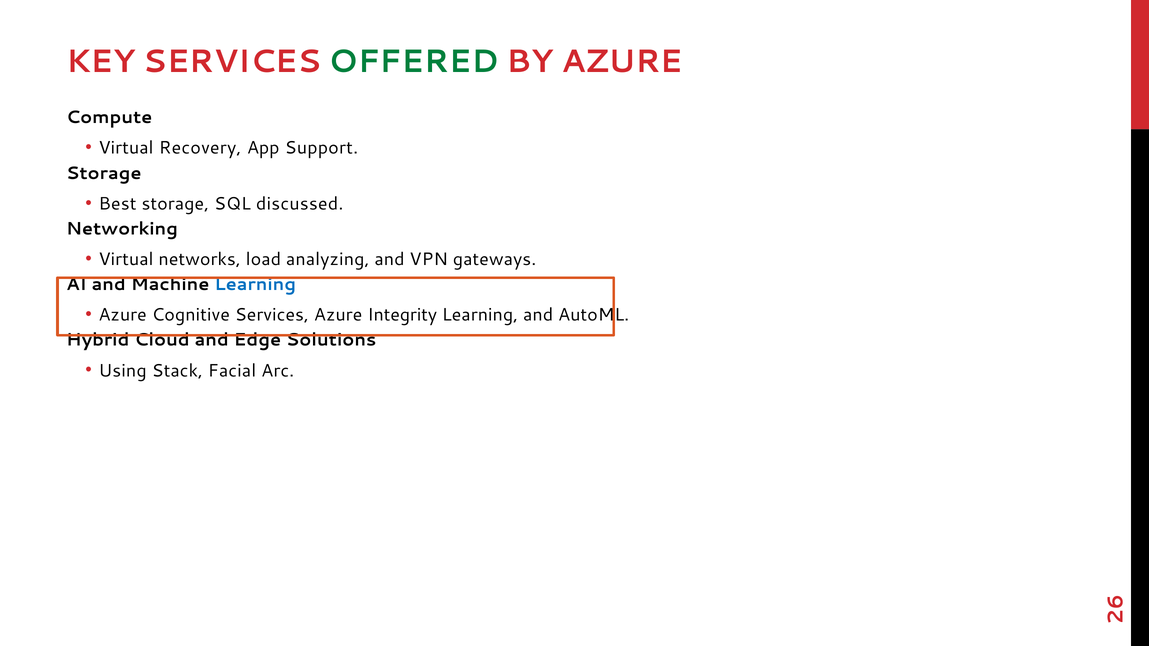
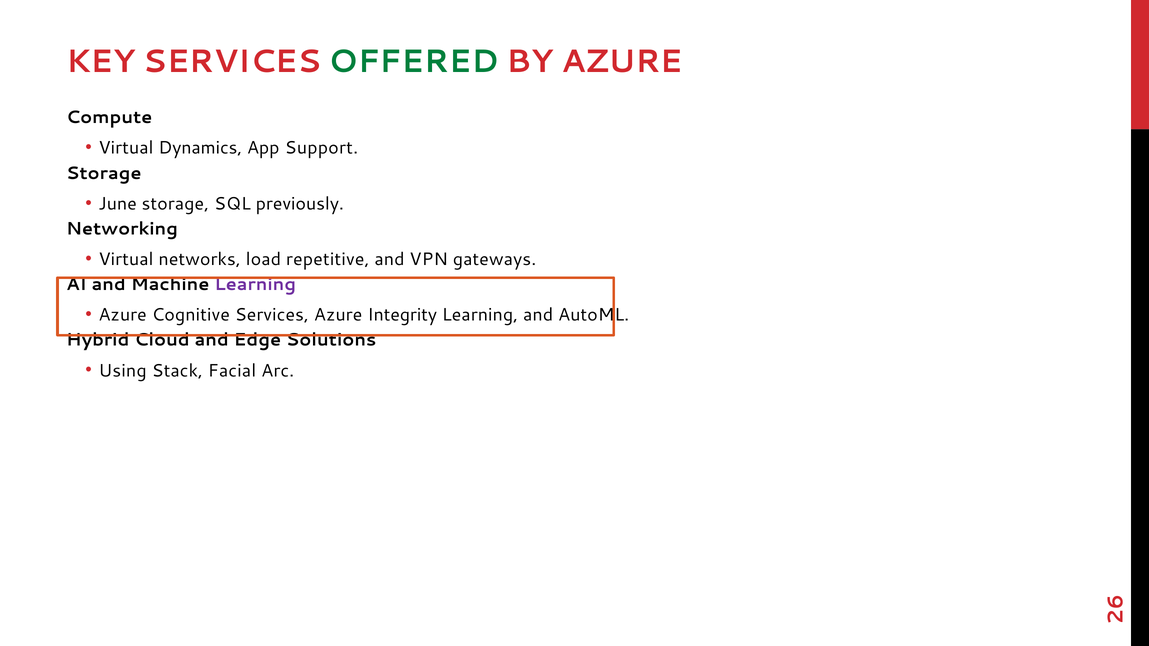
Recovery: Recovery -> Dynamics (200, 148)
Best: Best -> June (118, 204)
discussed: discussed -> previously (300, 204)
analyzing: analyzing -> repetitive (328, 259)
Learning colour: blue -> purple (255, 285)
